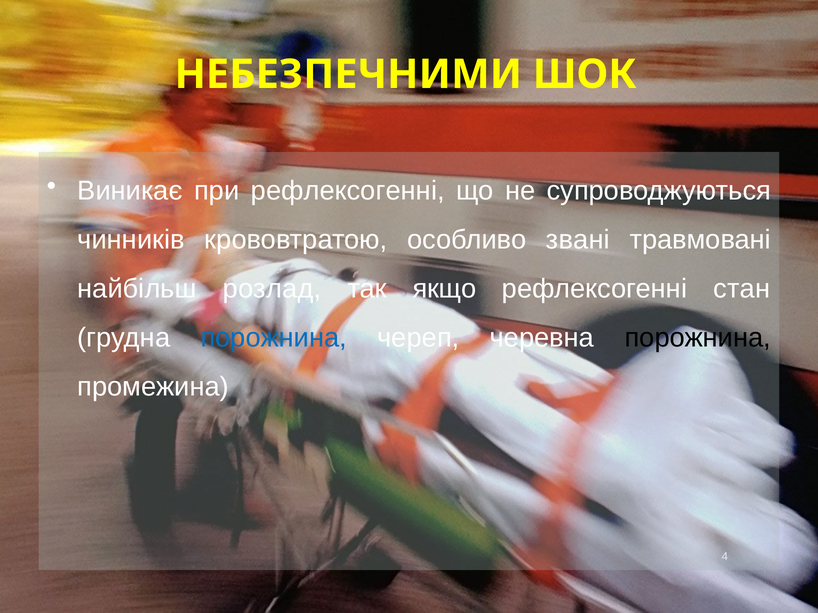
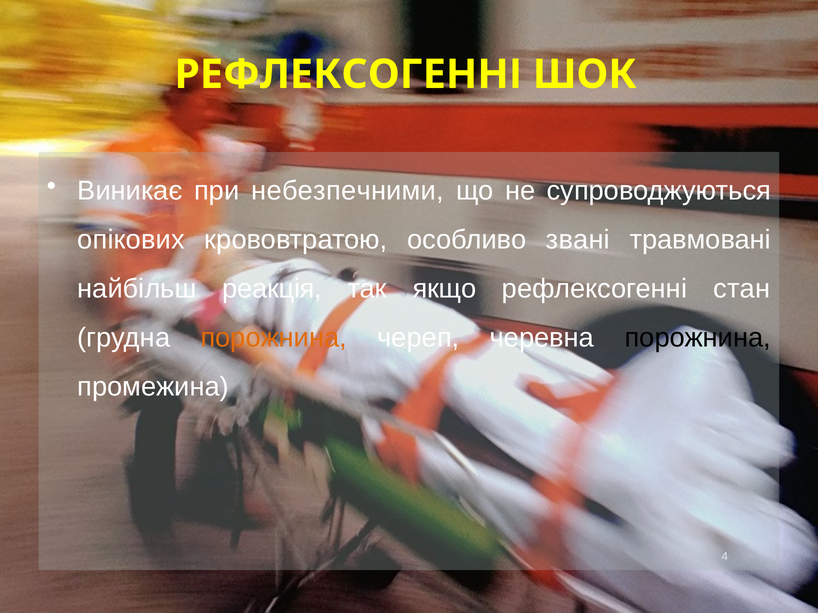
НЕБЕЗПЕЧНИМИ: НЕБЕЗПЕЧНИМИ -> РЕФЛЕКСОГЕННІ (348, 74)
при рефлексогенні: рефлексогенні -> небезпечними (348, 191)
чинників: чинників -> опікових (131, 240)
розлад: розлад -> реакція (272, 289)
порожнина colour: blue -> orange (274, 338)
